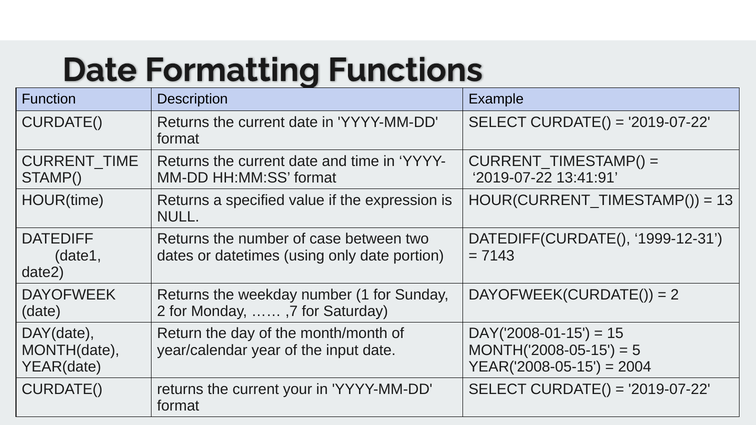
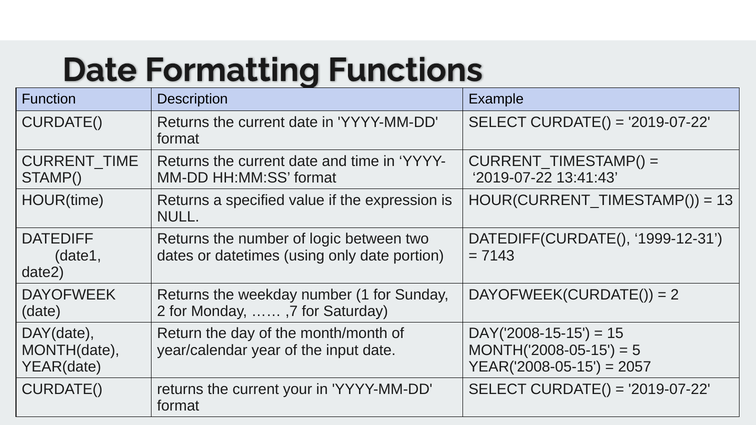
13:41:91: 13:41:91 -> 13:41:43 (587, 178)
case: case -> logic (325, 239)
DAY('2008-01-15: DAY('2008-01-15 -> DAY('2008-15-15 (529, 334)
2004: 2004 -> 2057 (635, 367)
